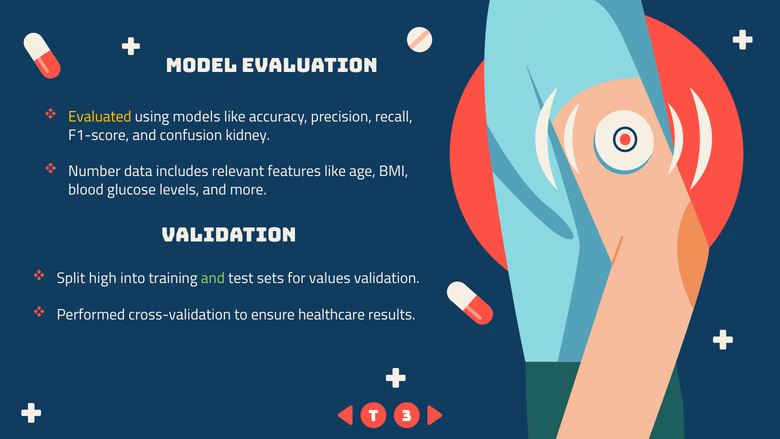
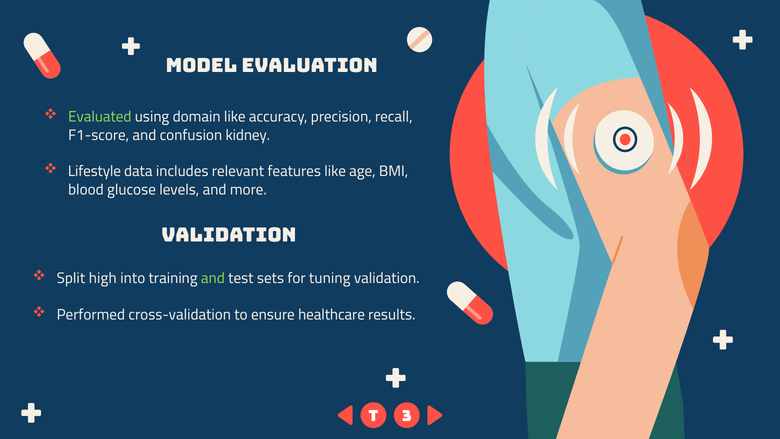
Evaluated colour: yellow -> light green (100, 117)
models: models -> domain (197, 117)
Number: Number -> Lifestyle (94, 171)
values: values -> tuning (330, 278)
